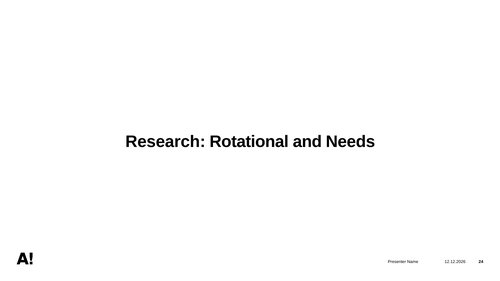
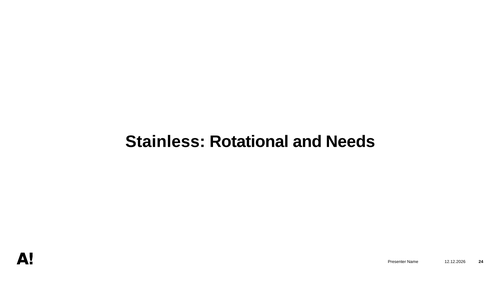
Research: Research -> Stainless (165, 142)
